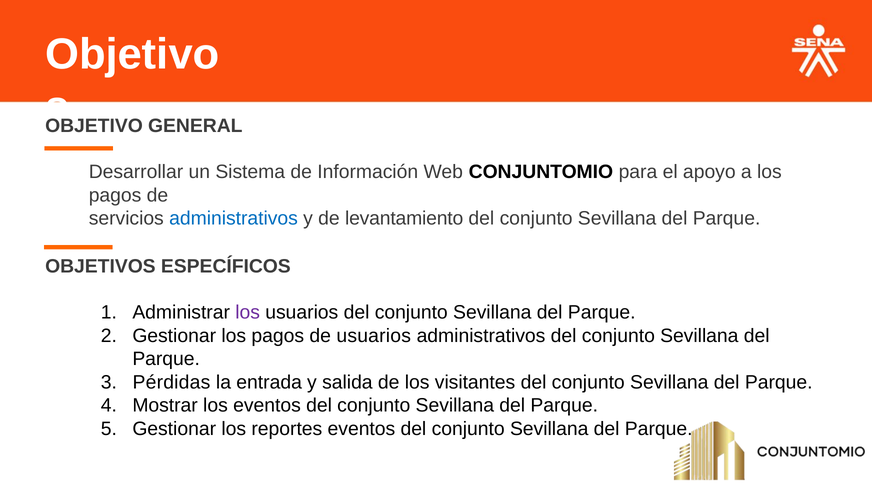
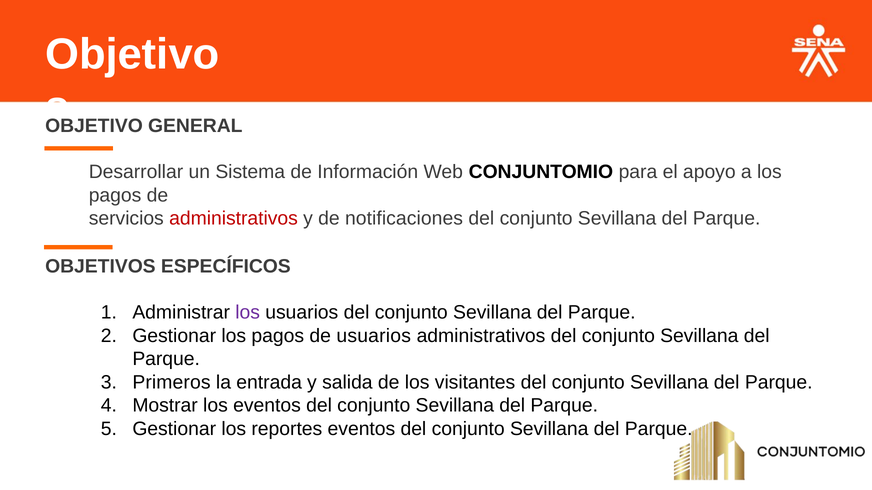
administrativos colour: blue -> red (234, 219)
levantamiento: levantamiento -> notificaciones (404, 219)
Pérdidas: Pérdidas -> Primeros (171, 383)
